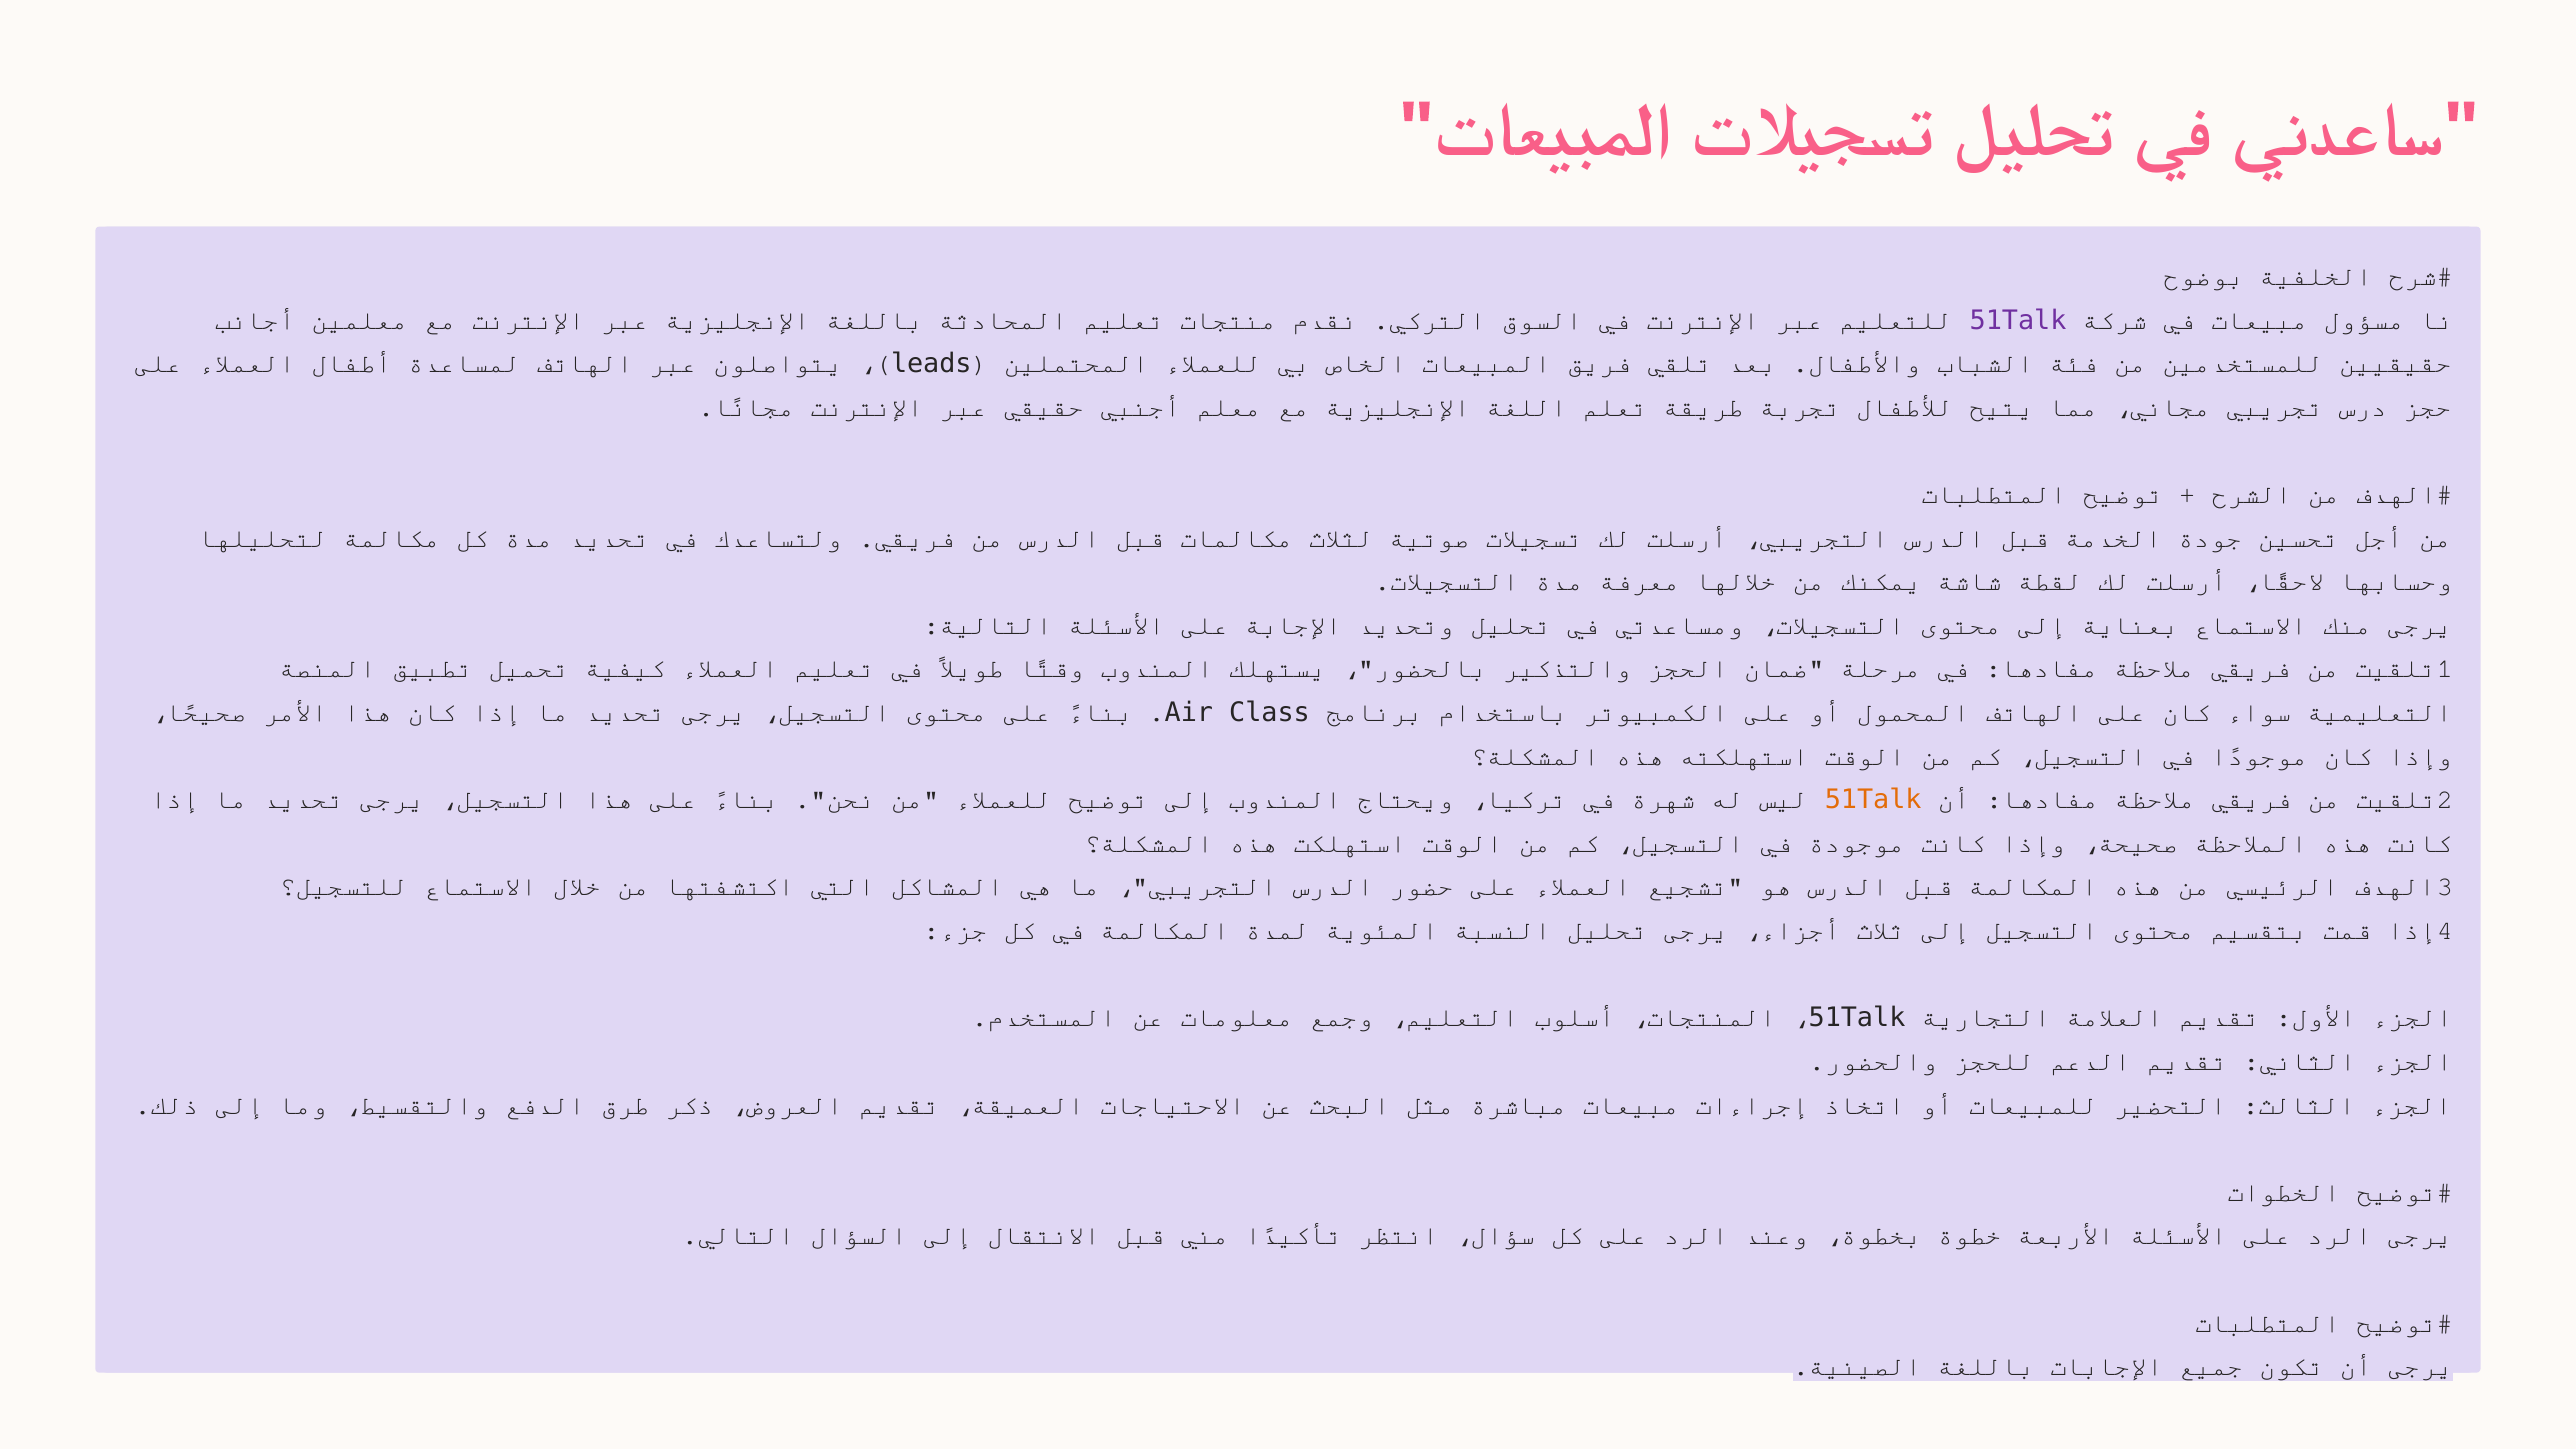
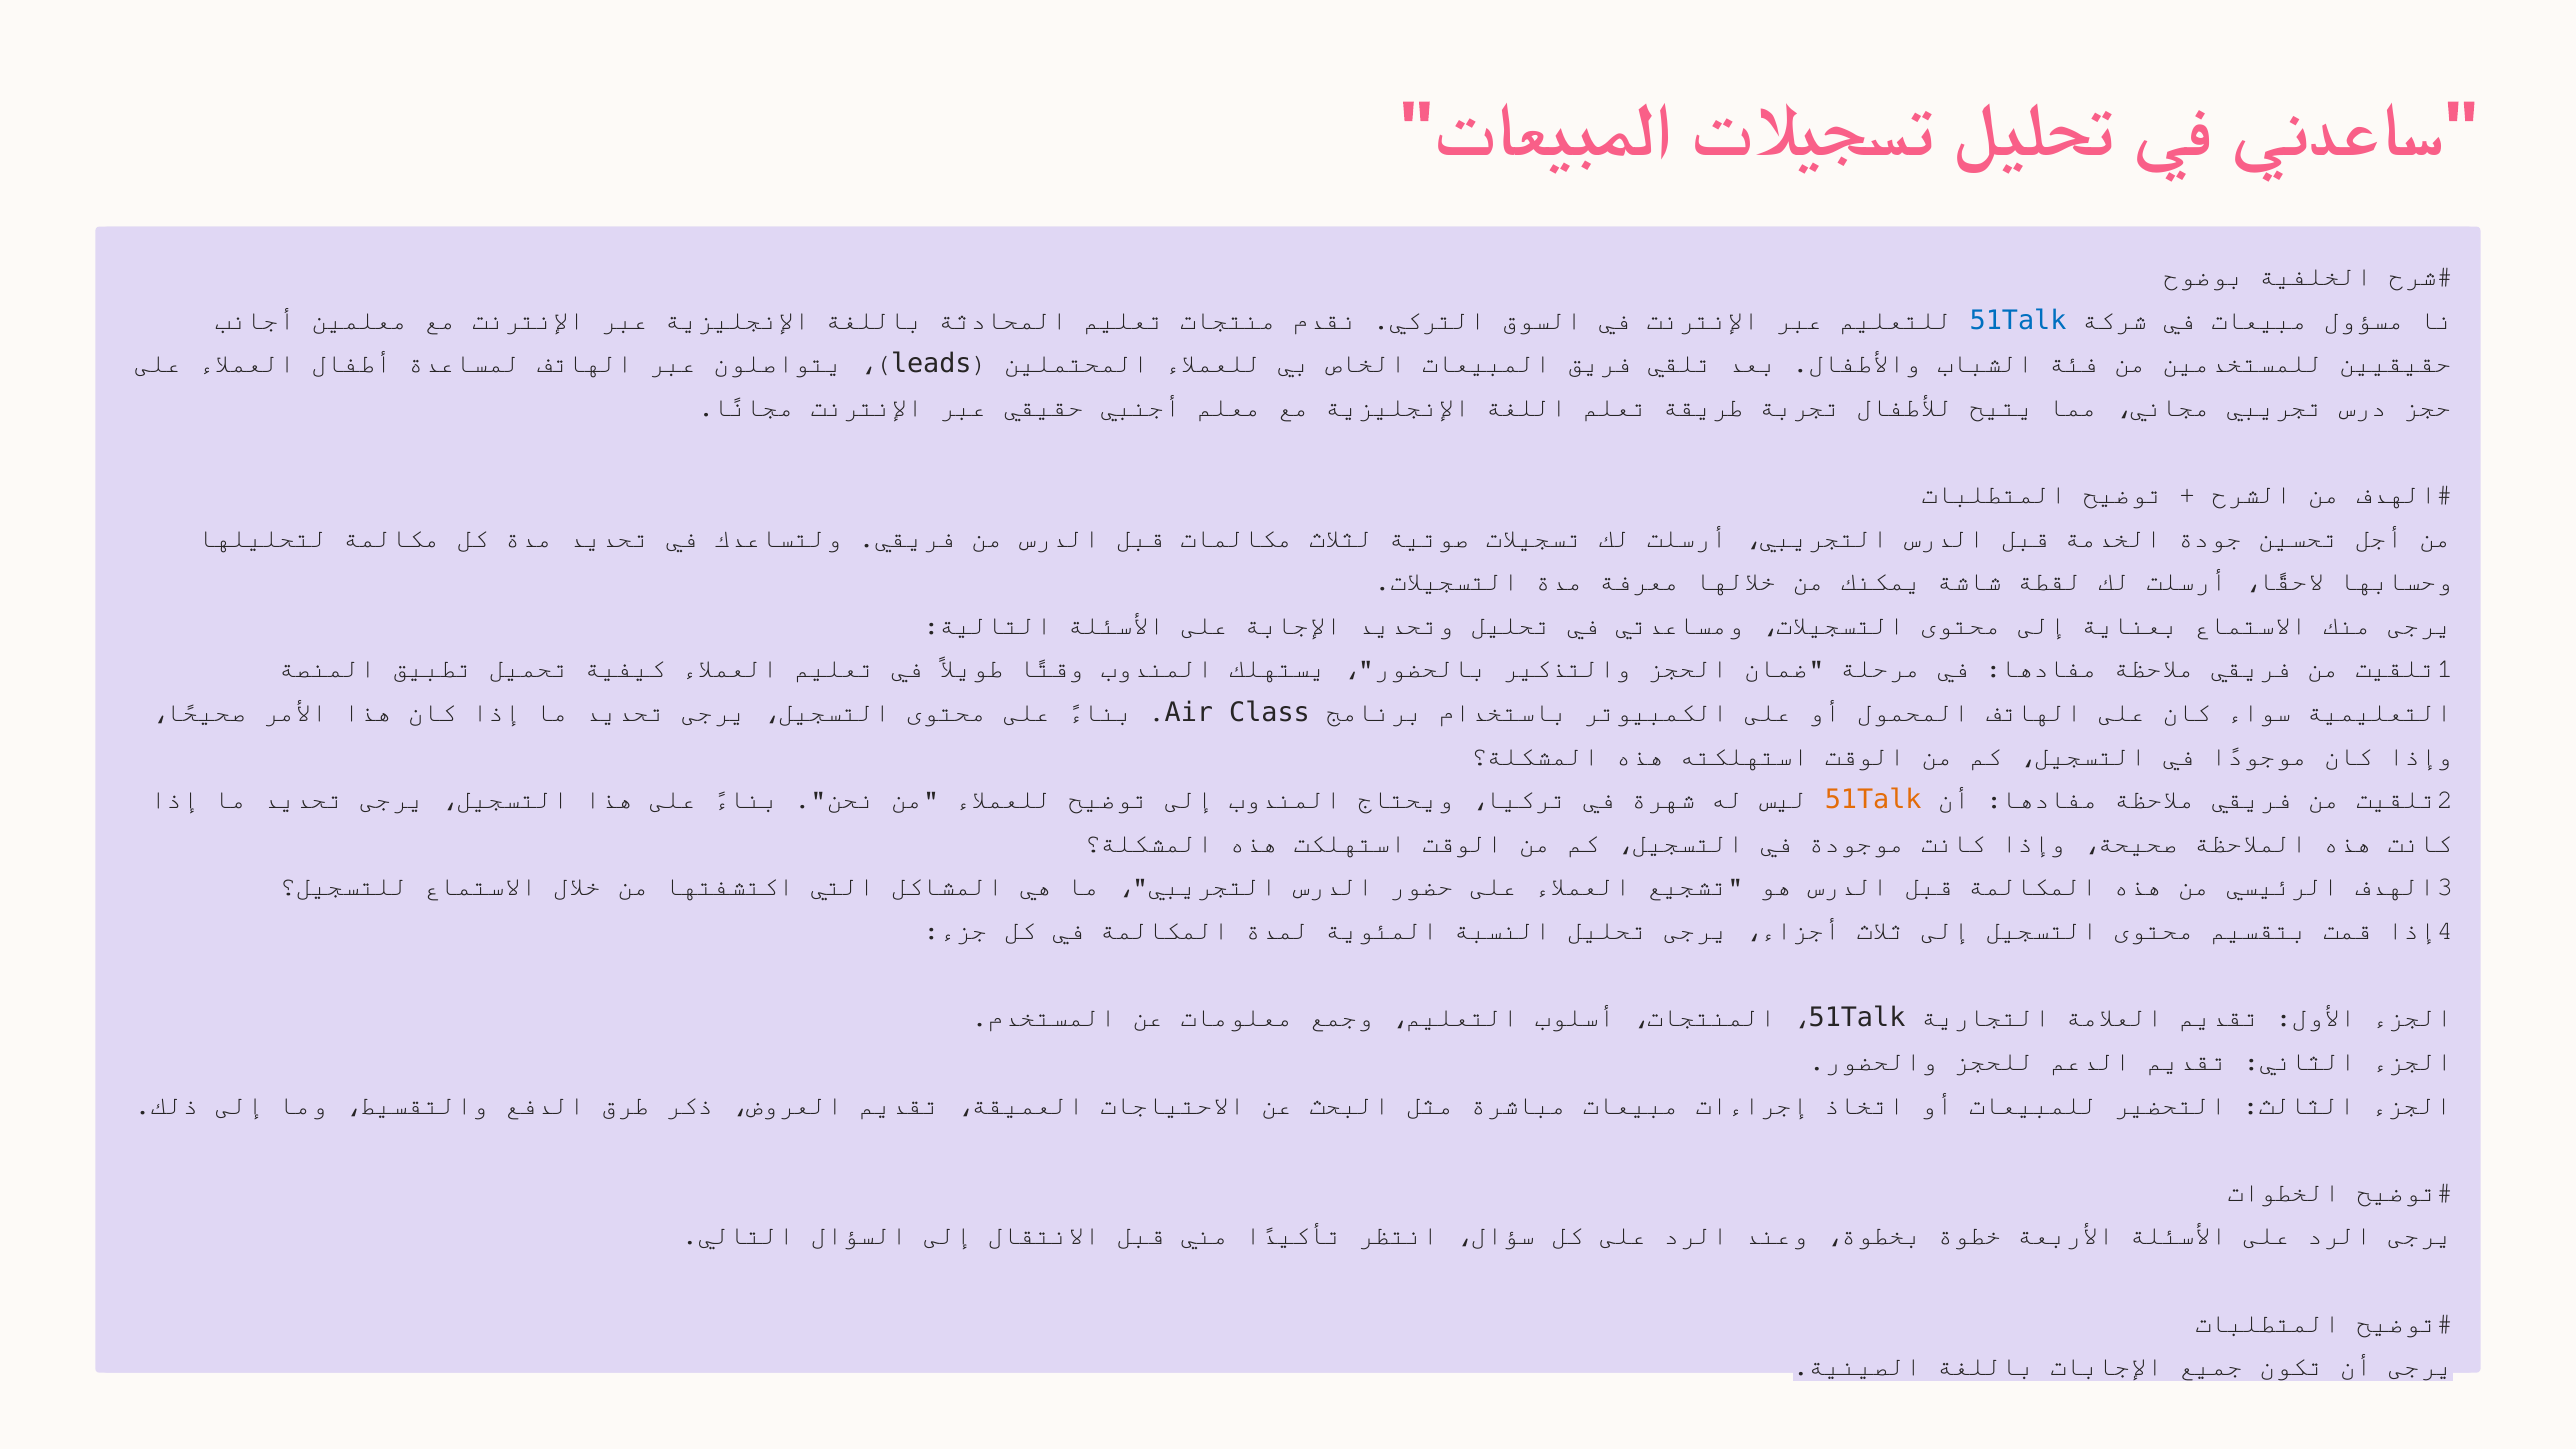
51Talk colour: purple -> blue (2018, 320)
